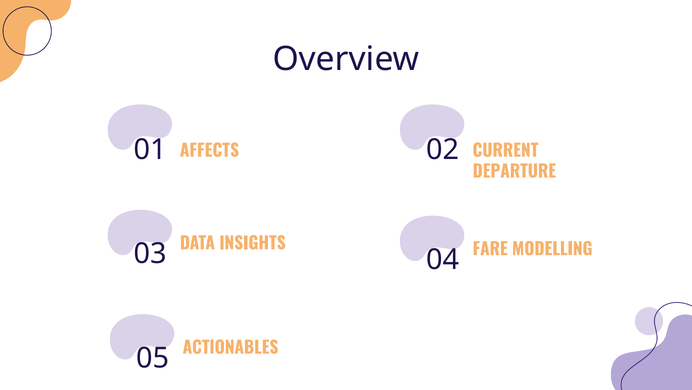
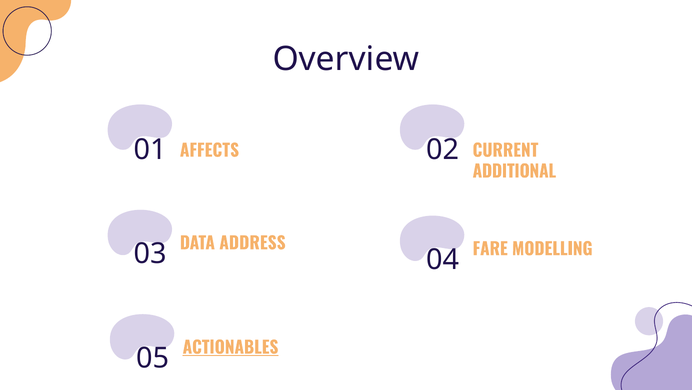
DEPARTURE: DEPARTURE -> ADDITIONAL (514, 171)
INSIGHTS: INSIGHTS -> ADDRESS (252, 243)
ACTIONABLES underline: none -> present (230, 347)
